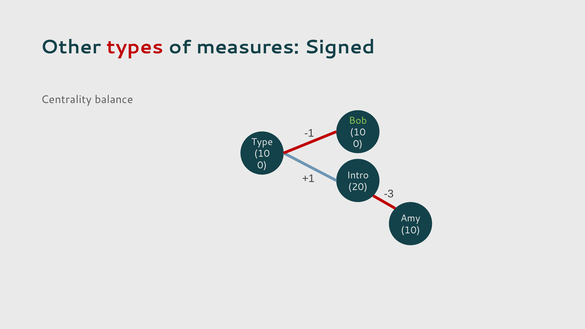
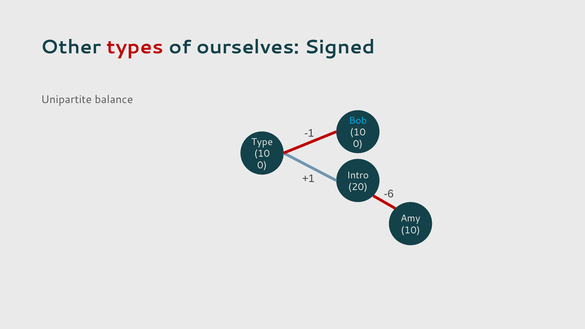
measures: measures -> ourselves (248, 47)
Centrality: Centrality -> Unipartite (66, 99)
Bob colour: light green -> light blue (358, 121)
-3: -3 -> -6 (389, 194)
